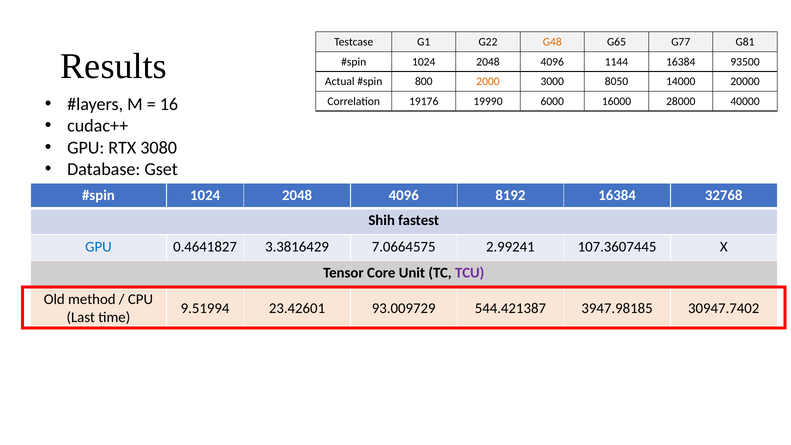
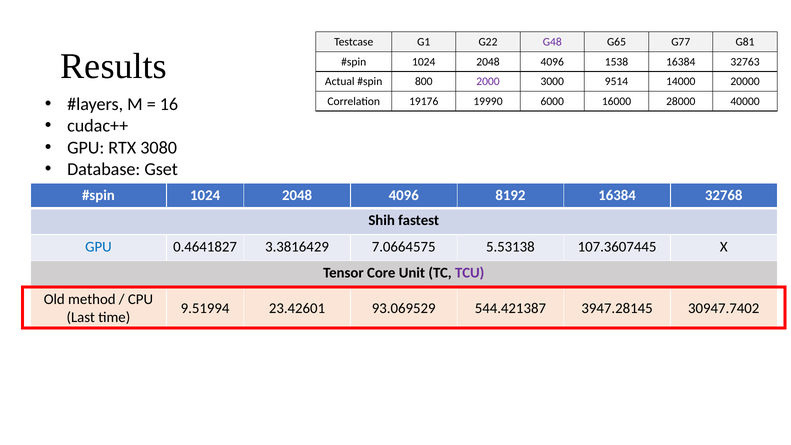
G48 colour: orange -> purple (552, 42)
1144: 1144 -> 1538 (616, 62)
93500: 93500 -> 32763 (745, 62)
2000 colour: orange -> purple (488, 82)
8050: 8050 -> 9514 (616, 82)
2.99241: 2.99241 -> 5.53138 (510, 247)
93.009729: 93.009729 -> 93.069529 (404, 308)
3947.98185: 3947.98185 -> 3947.28145 (617, 308)
